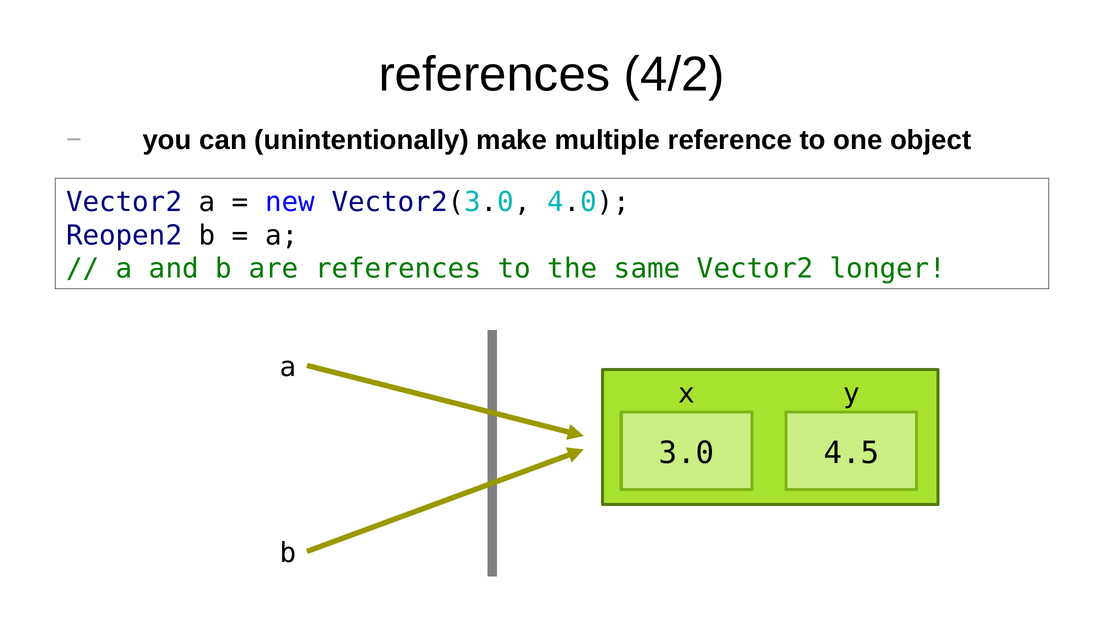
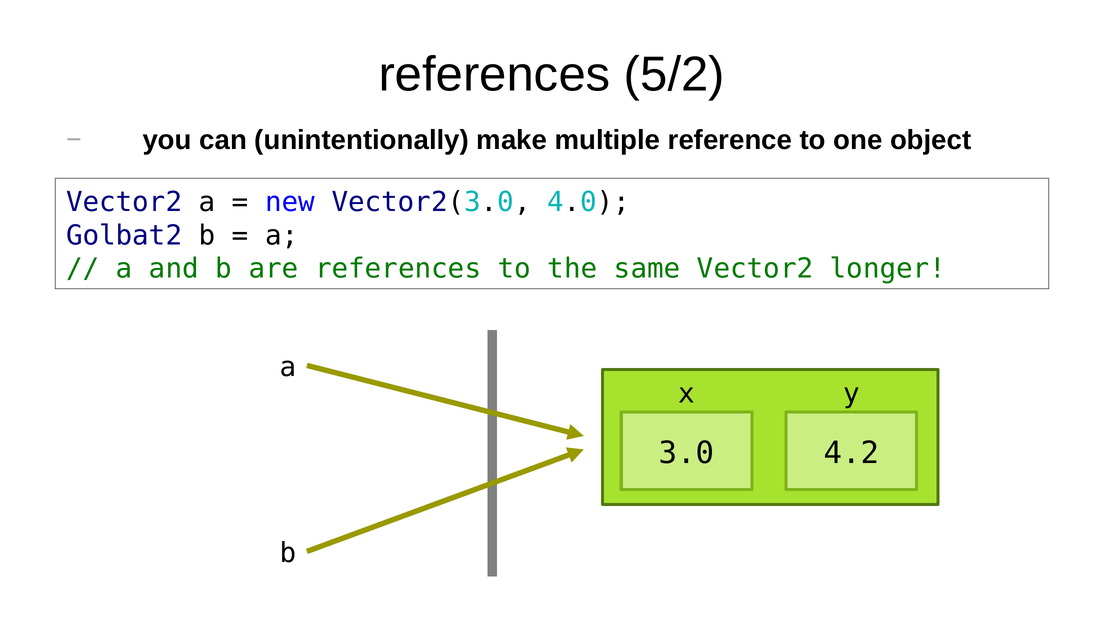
4/2: 4/2 -> 5/2 (674, 74)
Reopen2: Reopen2 -> Golbat2 (124, 235)
4.5: 4.5 -> 4.2 (851, 453)
